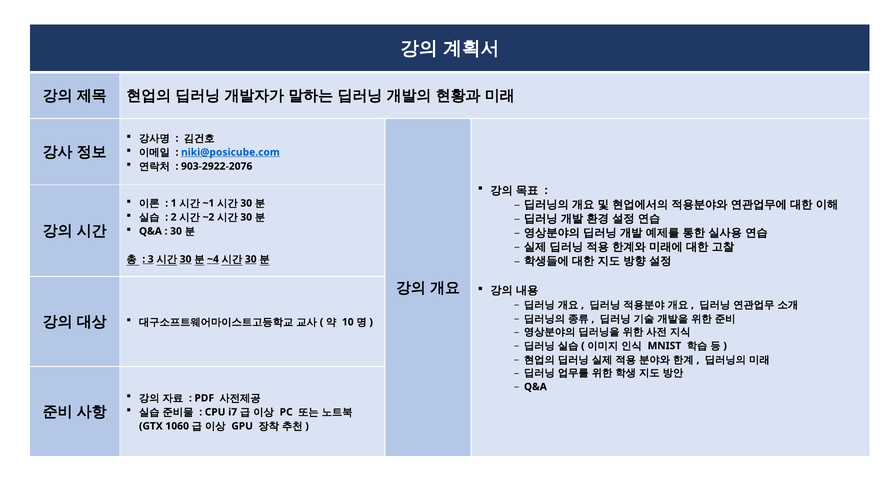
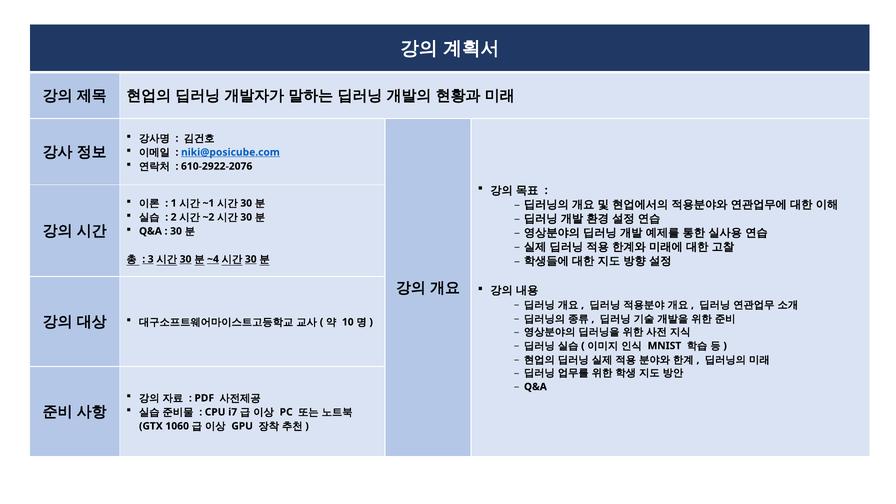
903-2922-2076: 903-2922-2076 -> 610-2922-2076 (217, 166)
